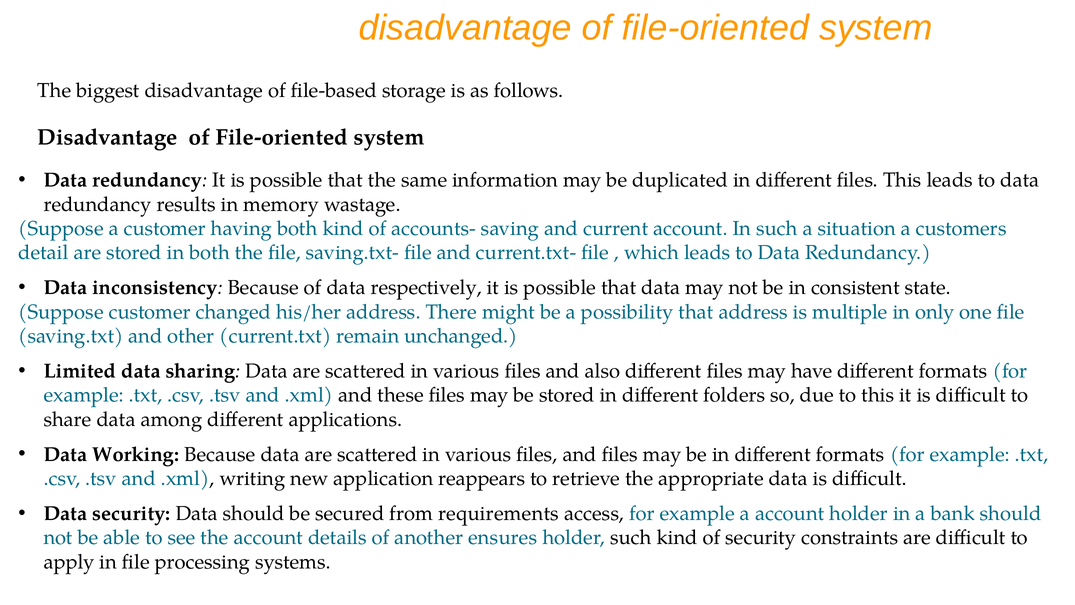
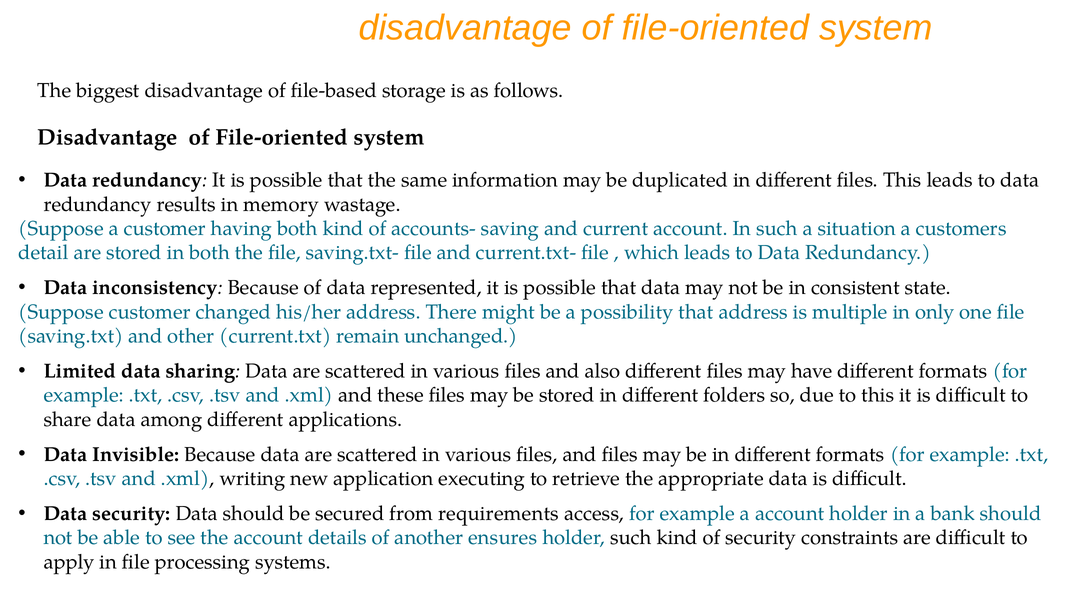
respectively: respectively -> represented (426, 288)
Working: Working -> Invisible (136, 454)
reappears: reappears -> executing (482, 478)
